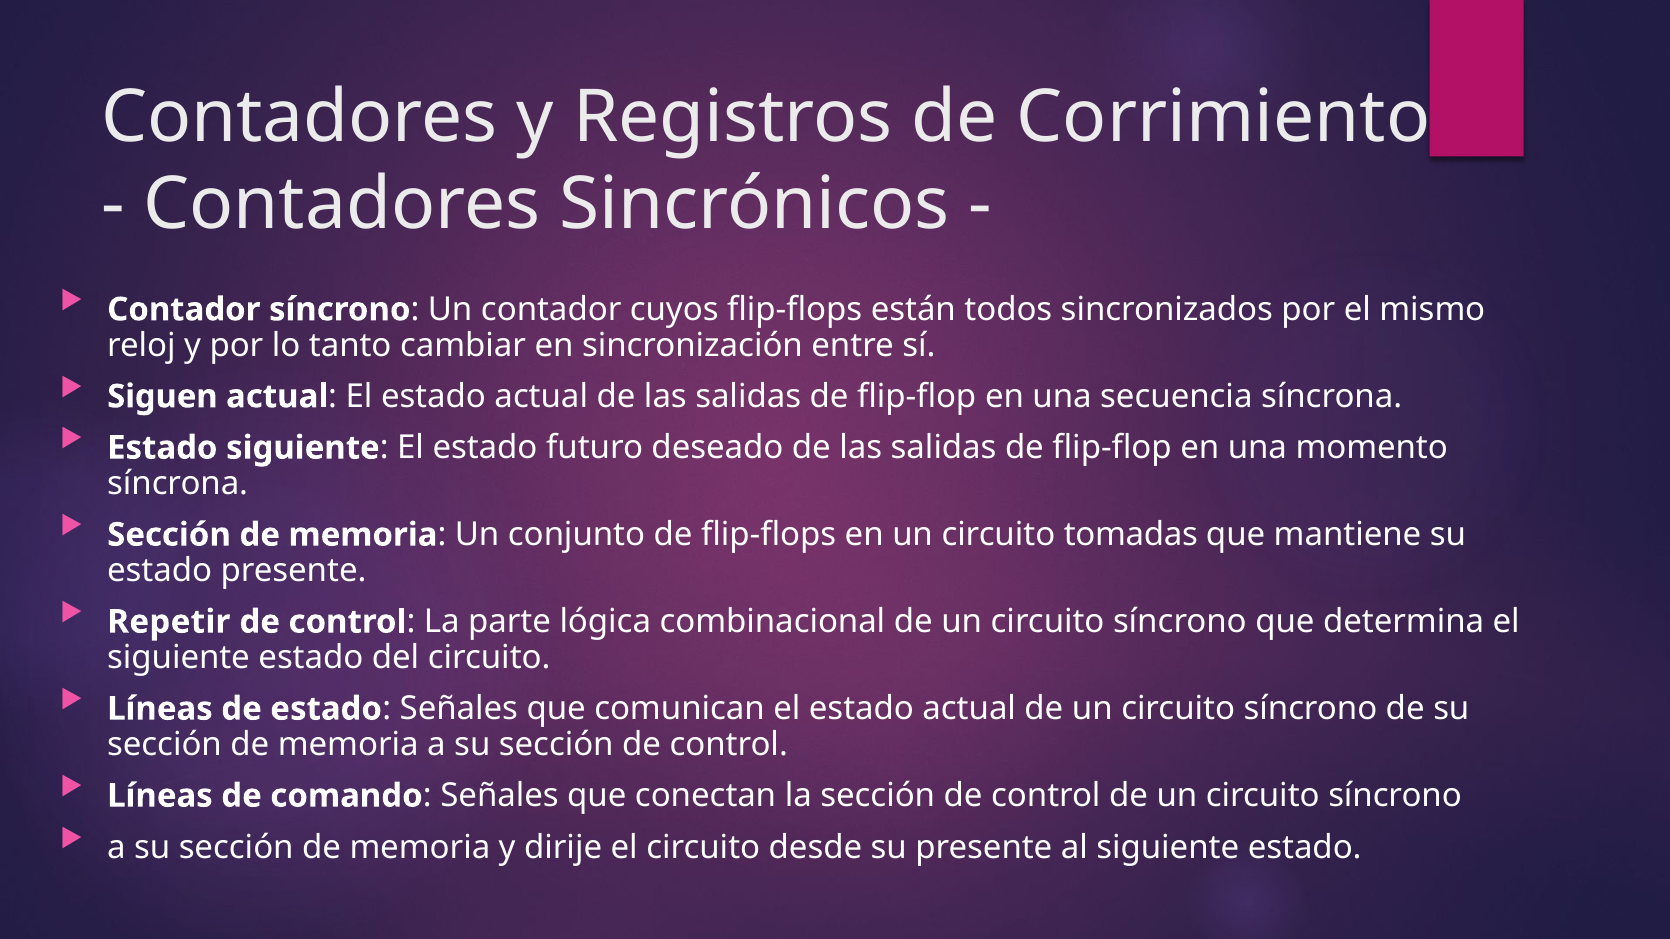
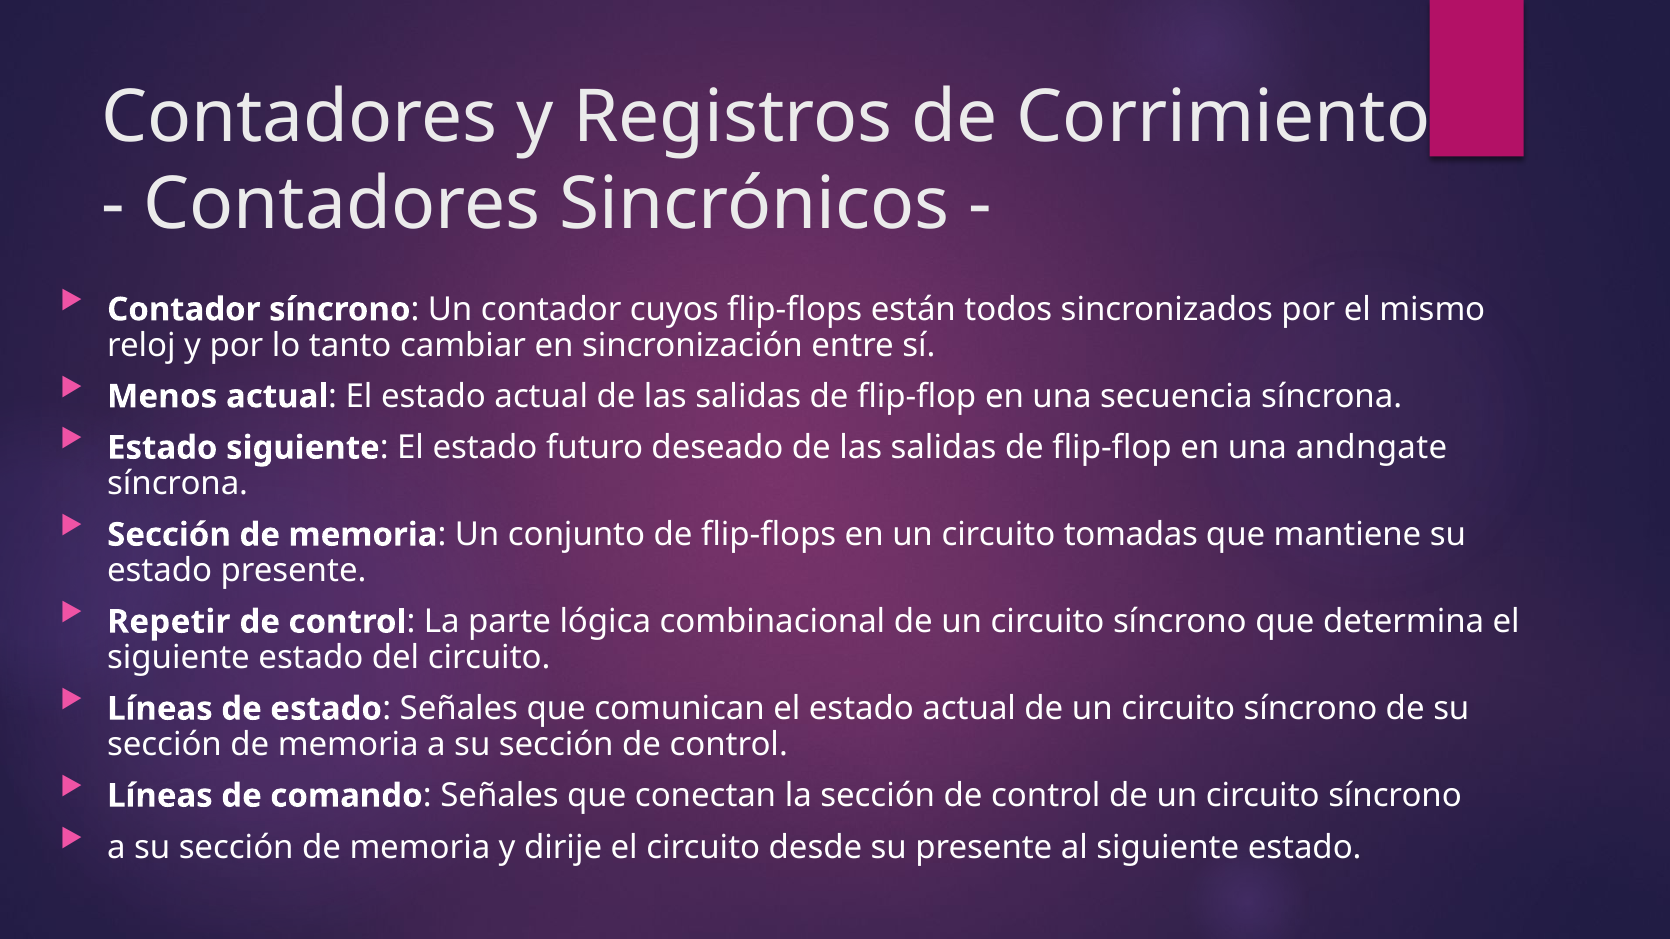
Siguen: Siguen -> Menos (162, 397)
momento: momento -> andngate (1372, 448)
